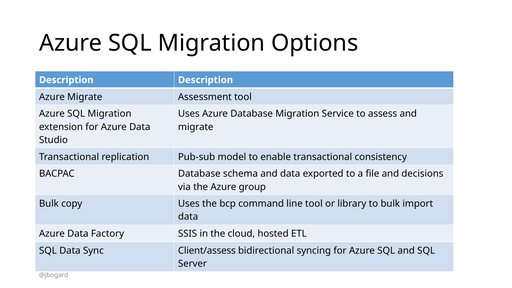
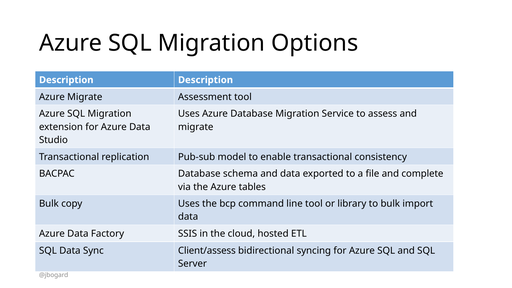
decisions: decisions -> complete (422, 174)
group: group -> tables (252, 187)
